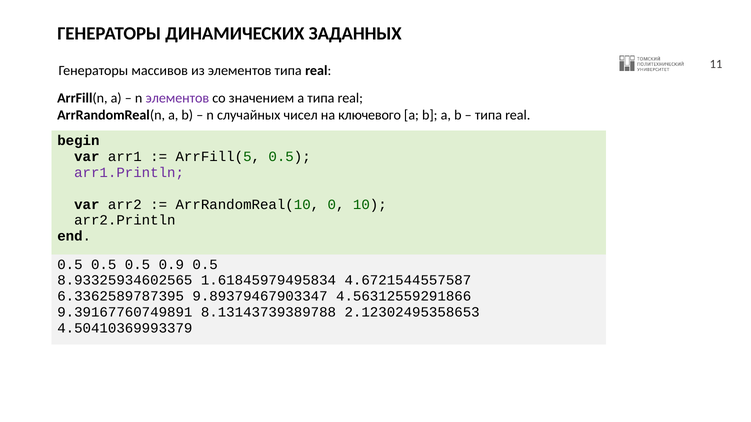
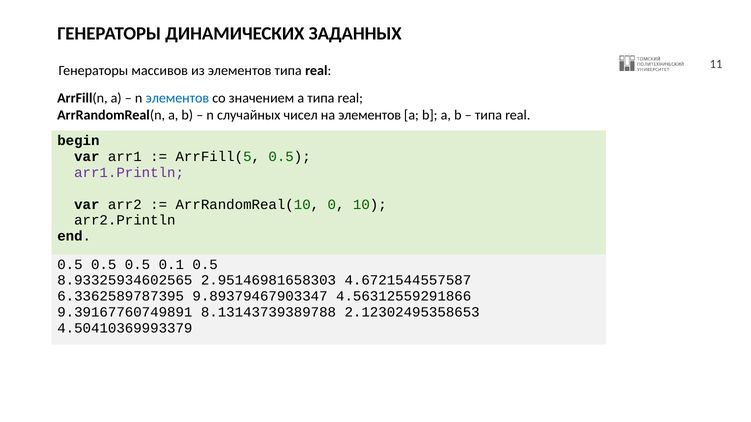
элементов colour: purple -> blue (177, 98)
на ключевого: ключевого -> элементов (370, 115)
0.9: 0.9 -> 0.1 (171, 265)
1.61845979495834: 1.61845979495834 -> 2.95146981658303 (268, 281)
